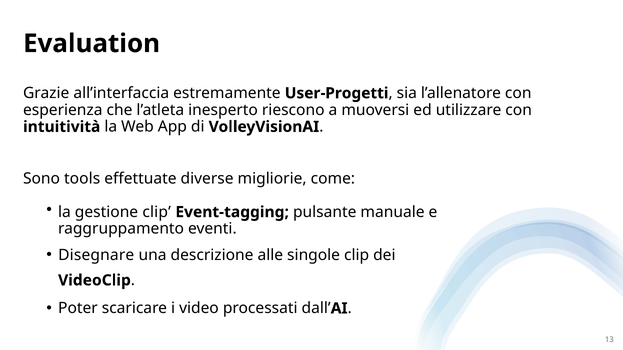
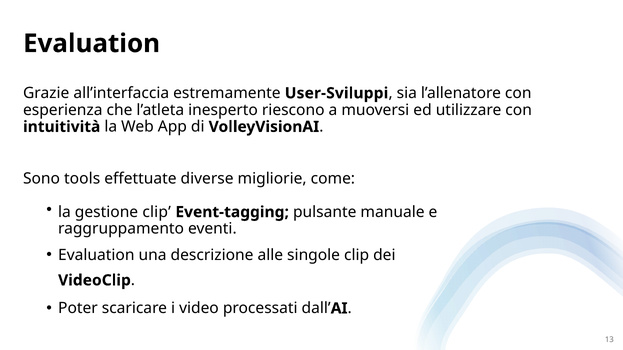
User-Progetti: User-Progetti -> User-Sviluppi (337, 93)
Disegnare: Disegnare -> Evaluation (96, 255)
